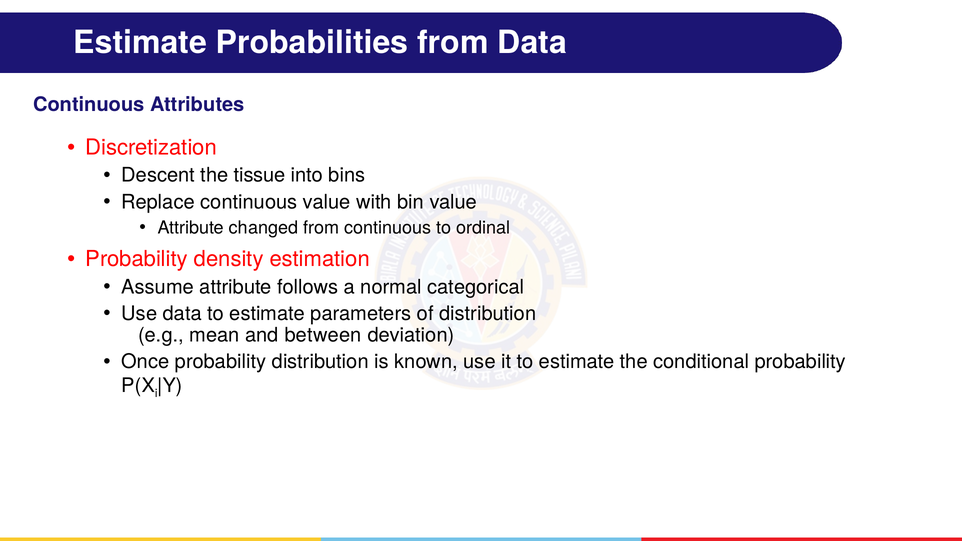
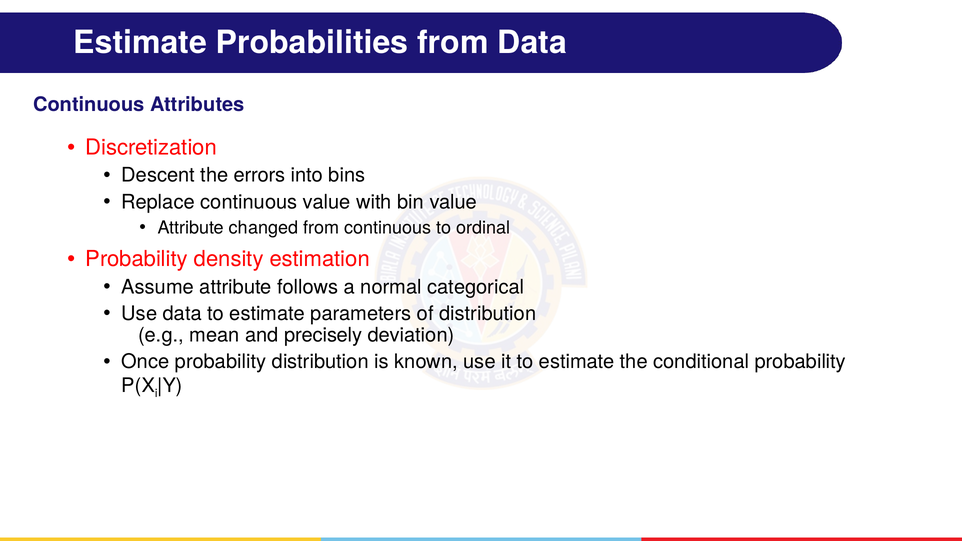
tissue: tissue -> errors (260, 175)
between: between -> precisely (323, 335)
